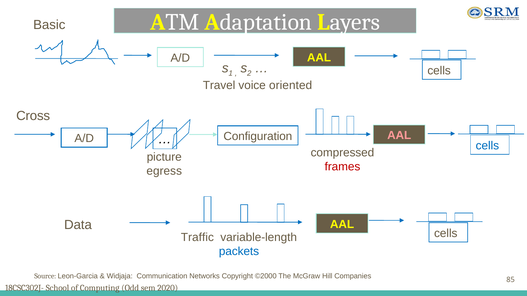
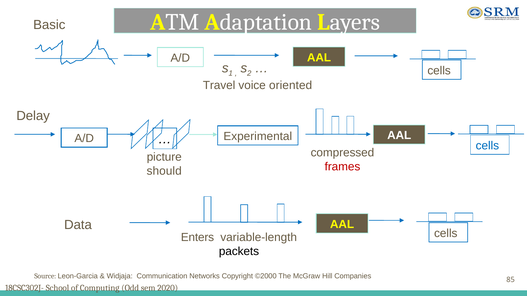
Cross: Cross -> Delay (33, 116)
AAL colour: pink -> white (399, 136)
Configuration: Configuration -> Experimental (258, 136)
egress: egress -> should (164, 171)
Traffic: Traffic -> Enters (197, 238)
packets colour: blue -> black (239, 252)
